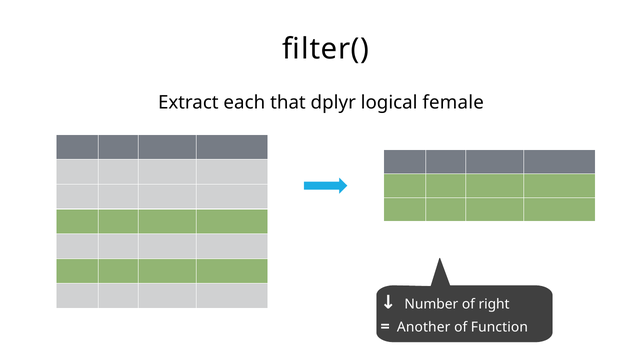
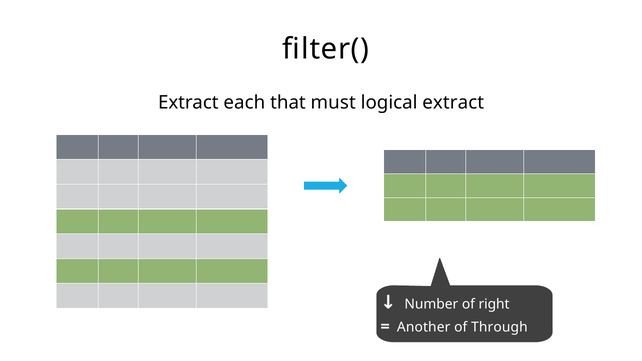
dplyr: dplyr -> must (333, 103)
logical female: female -> extract (453, 103)
Function: Function -> Through (499, 327)
